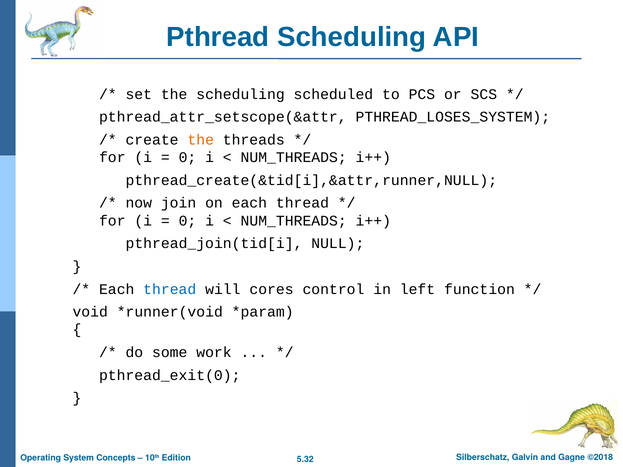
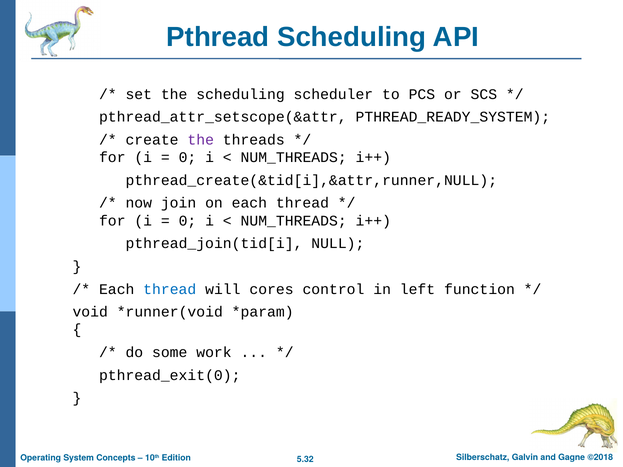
scheduled: scheduled -> scheduler (333, 94)
PTHREAD_LOSES_SYSTEM: PTHREAD_LOSES_SYSTEM -> PTHREAD_READY_SYSTEM (453, 117)
the colour: orange -> purple (201, 140)
